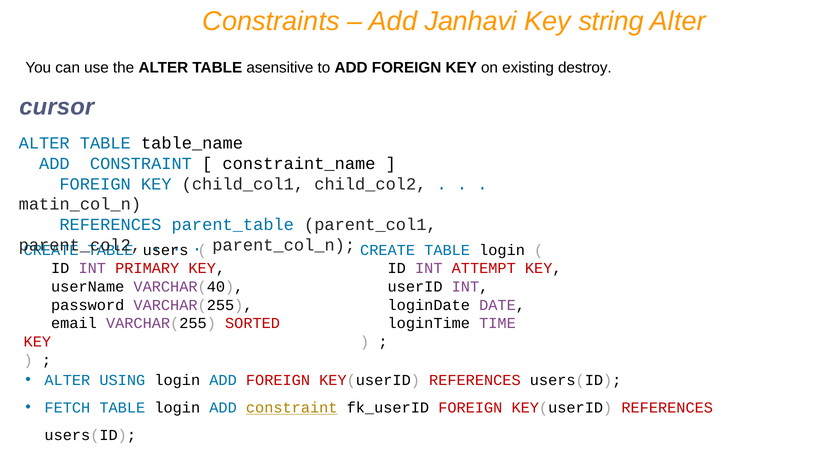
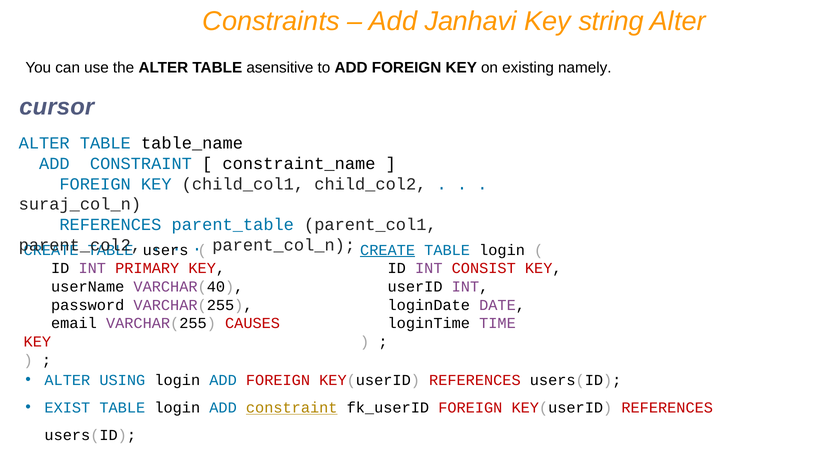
destroy: destroy -> namely (585, 68)
matin_col_n: matin_col_n -> suraj_col_n (80, 204)
CREATE underline: none -> present (388, 250)
ATTEMPT: ATTEMPT -> CONSIST (484, 268)
SORTED: SORTED -> CAUSES (253, 323)
FETCH: FETCH -> EXIST (67, 408)
